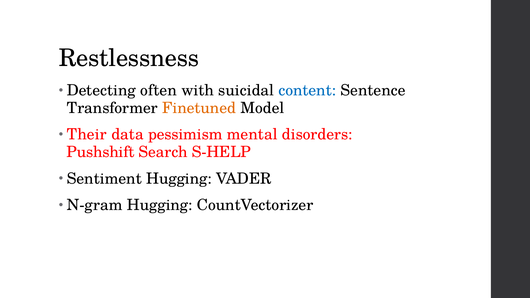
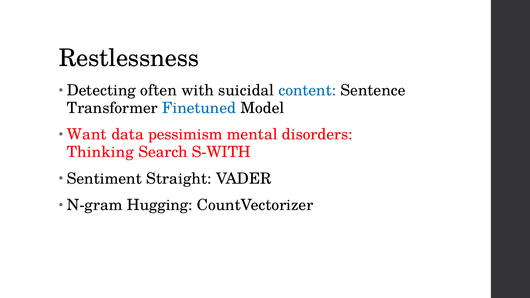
Finetuned colour: orange -> blue (199, 108)
Their: Their -> Want (87, 135)
Pushshift: Pushshift -> Thinking (100, 152)
S-HELP: S-HELP -> S-WITH (221, 152)
Sentiment Hugging: Hugging -> Straight (179, 179)
